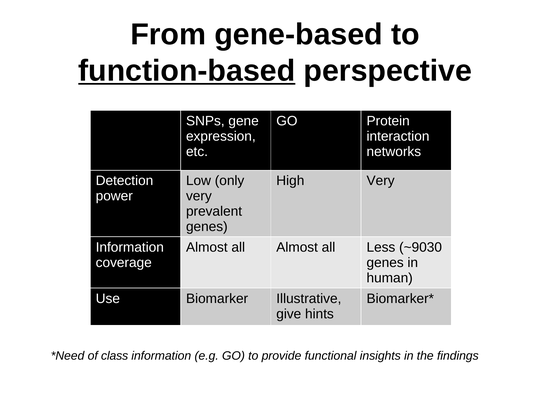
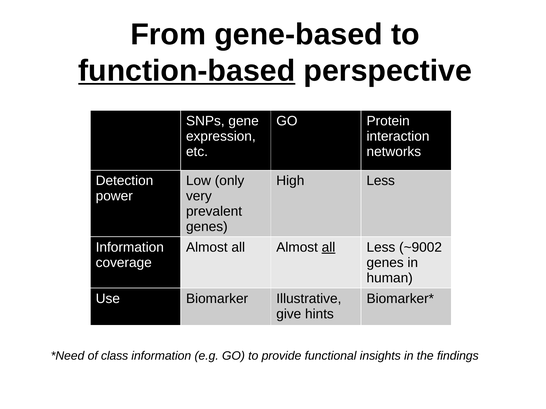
High Very: Very -> Less (381, 181)
all underline: none -> present (329, 248)
~9030: ~9030 -> ~9002 (421, 248)
